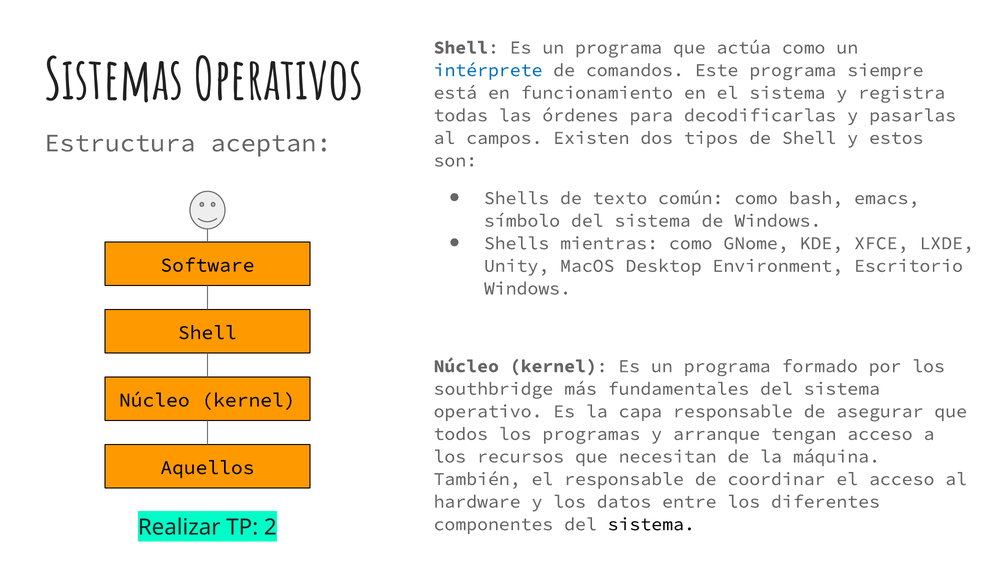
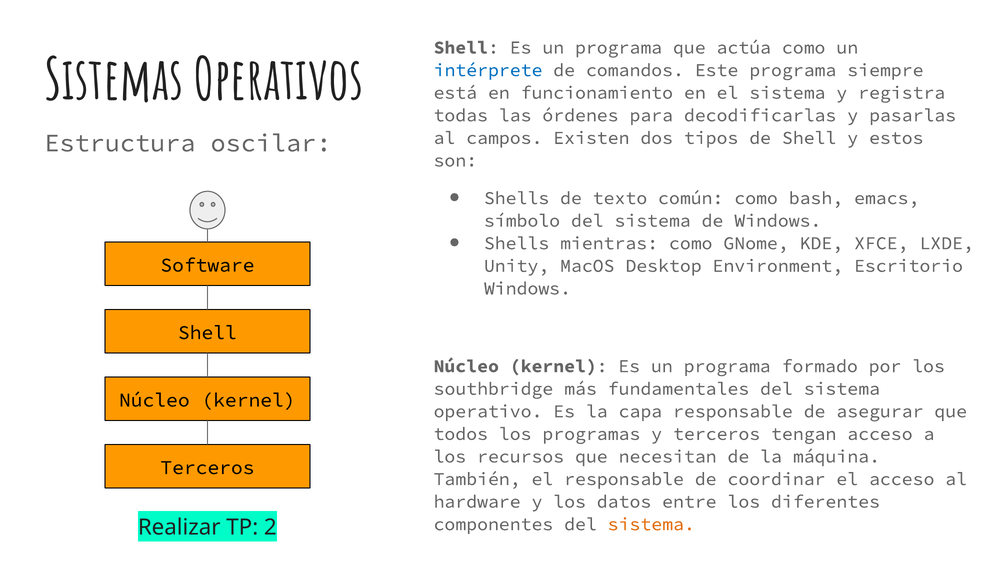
aceptan: aceptan -> oscilar (271, 143)
y arranque: arranque -> terceros (717, 434)
Aquellos: Aquellos -> Terceros (207, 468)
sistema colour: black -> orange (651, 525)
